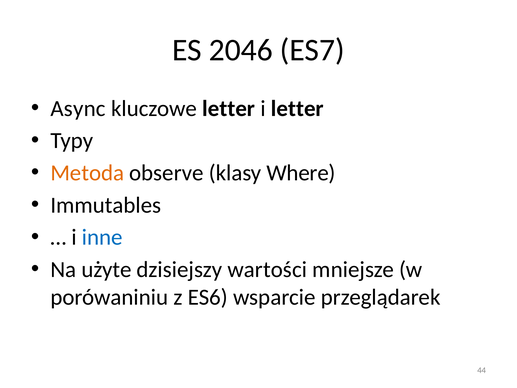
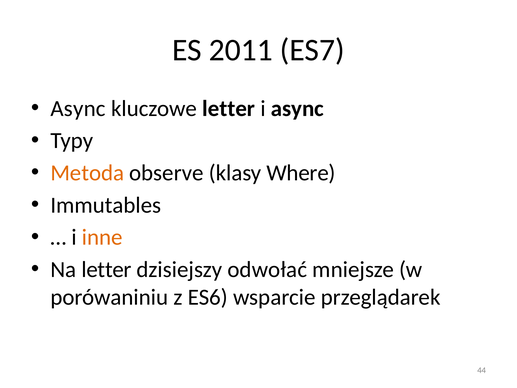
2046: 2046 -> 2011 (241, 50)
i letter: letter -> async (297, 108)
inne colour: blue -> orange (102, 237)
Na użyte: użyte -> letter (107, 269)
wartości: wartości -> odwołać (267, 269)
